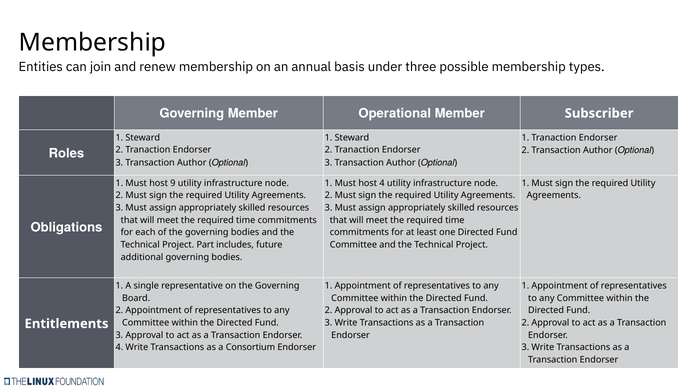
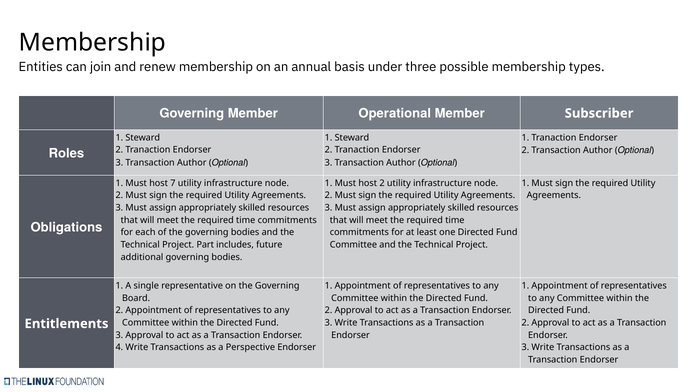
9: 9 -> 7 (173, 183)
host 4: 4 -> 2 (382, 183)
Consortium: Consortium -> Perspective (250, 347)
